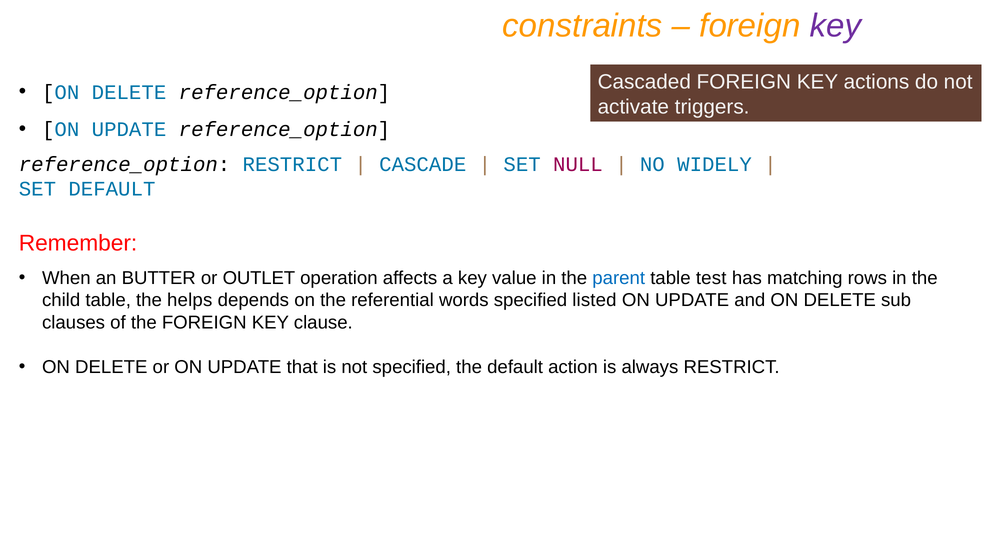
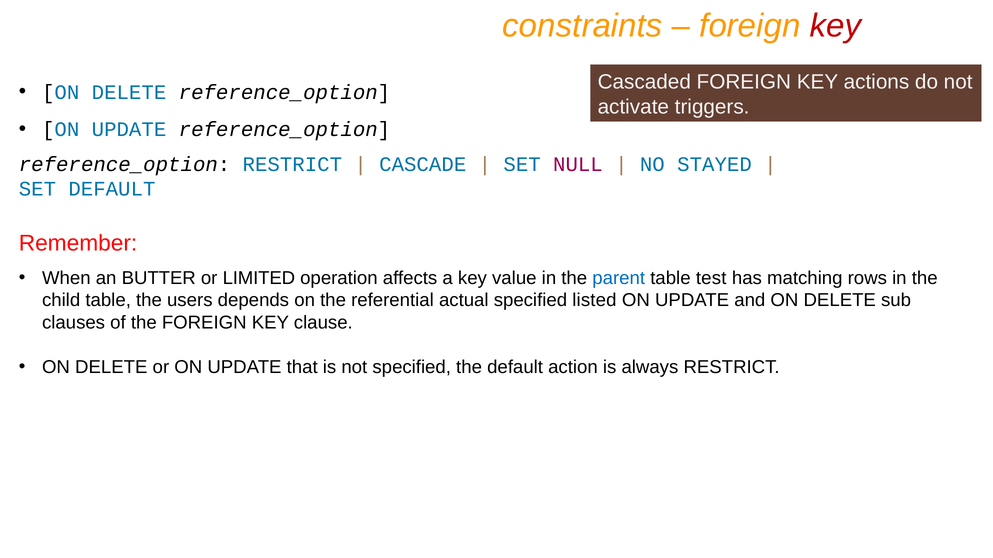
key colour: purple -> red (835, 26)
WIDELY: WIDELY -> STAYED (715, 164)
OUTLET: OUTLET -> LIMITED (259, 278)
helps: helps -> users (190, 300)
words: words -> actual (464, 300)
